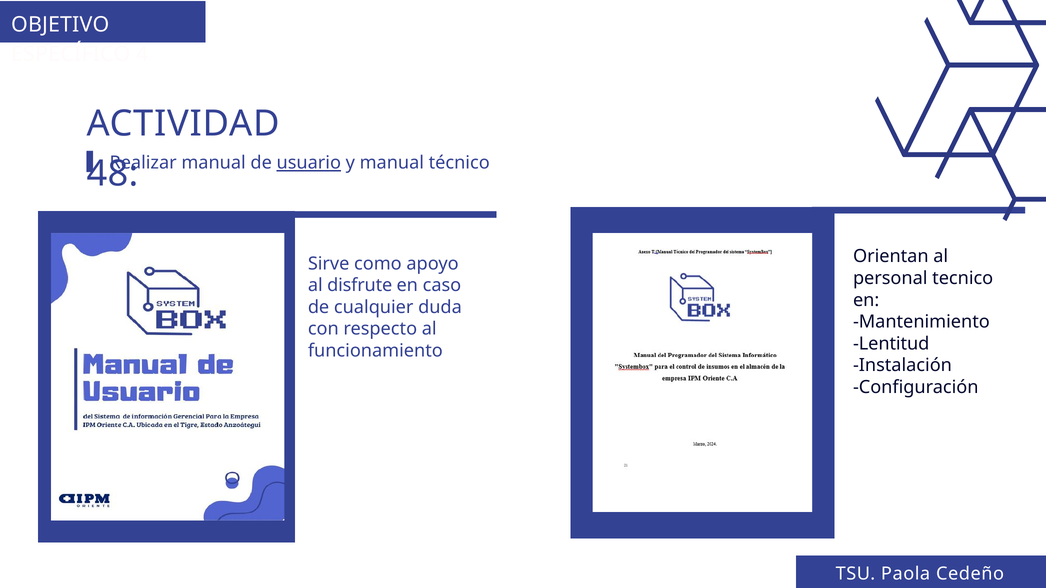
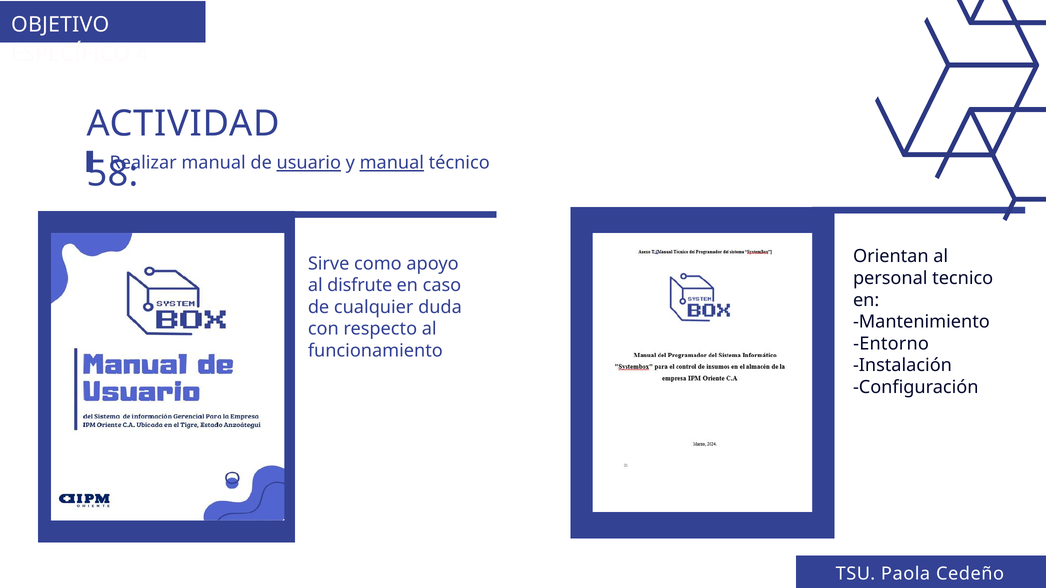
manual underline: none -> present (392, 163)
48: 48 -> 58 (113, 174)
Lentitud: Lentitud -> Entorno (891, 344)
